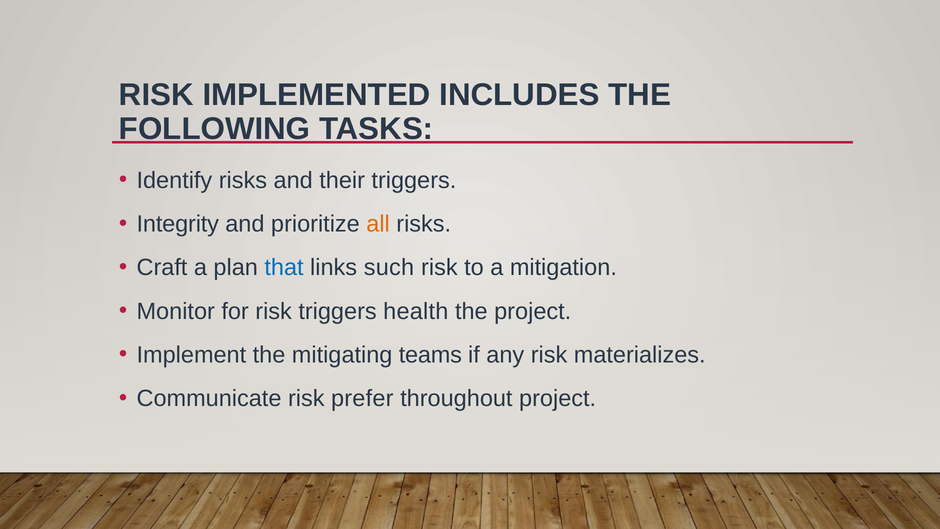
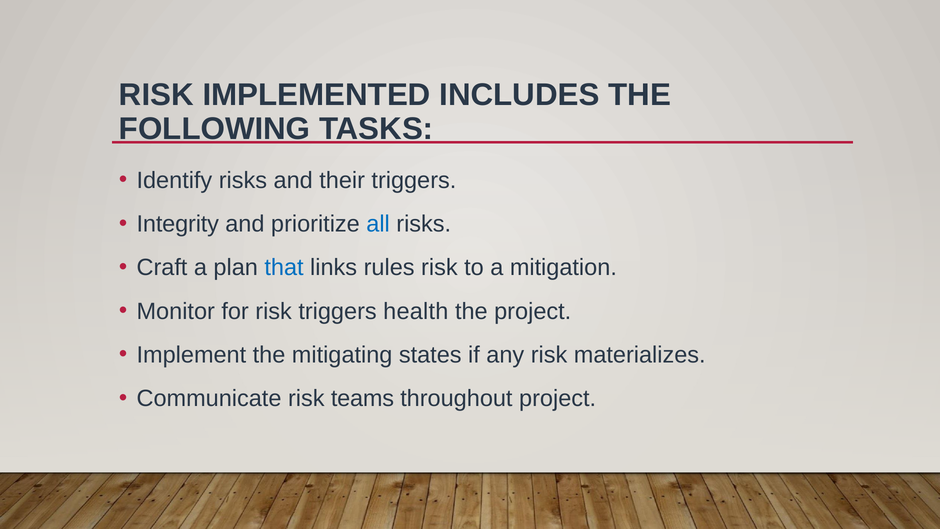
all colour: orange -> blue (378, 224)
such: such -> rules (389, 268)
teams: teams -> states (430, 355)
prefer: prefer -> teams (362, 398)
